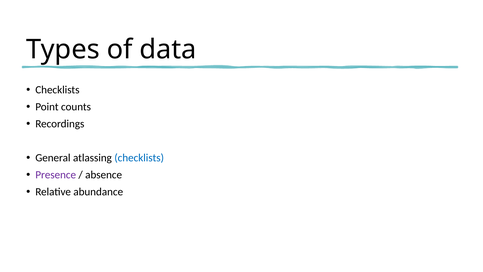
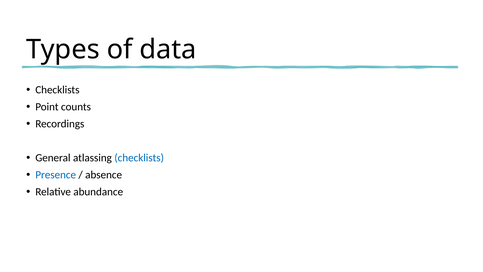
Presence colour: purple -> blue (56, 175)
